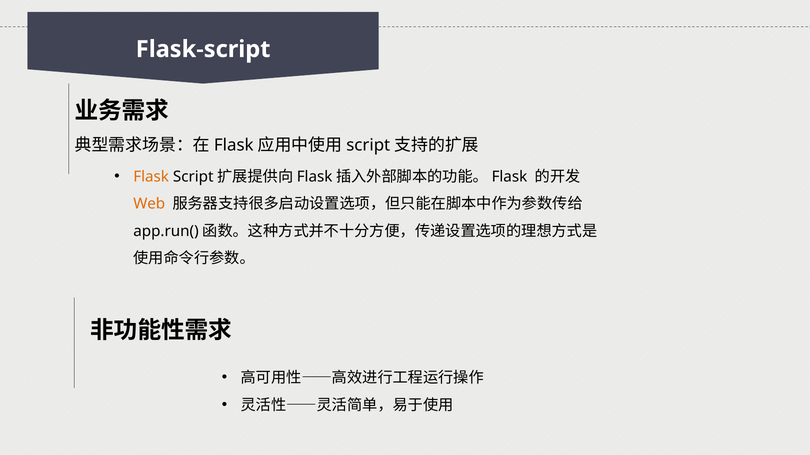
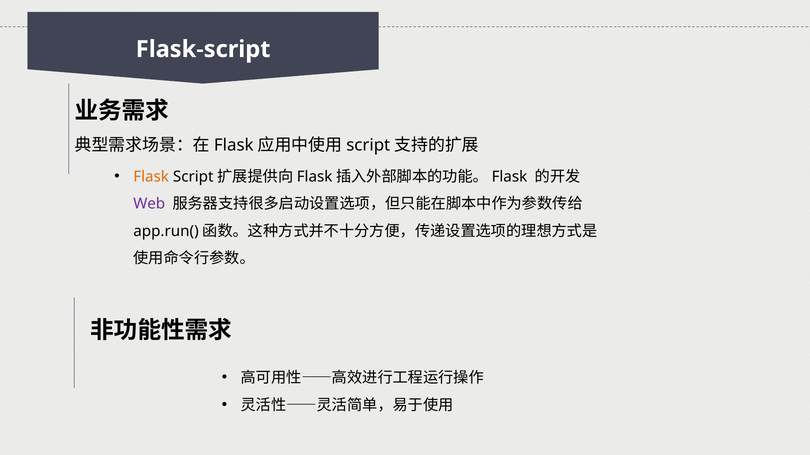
Web colour: orange -> purple (149, 204)
